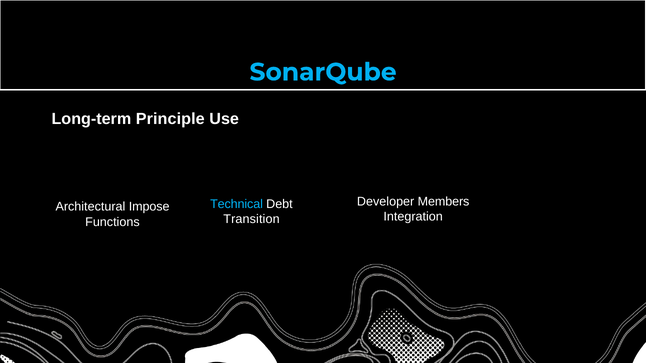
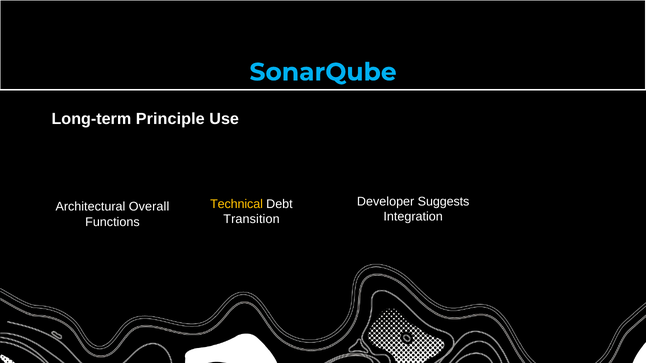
Members: Members -> Suggests (444, 202)
Technical colour: light blue -> yellow (237, 204)
Impose: Impose -> Overall (149, 207)
